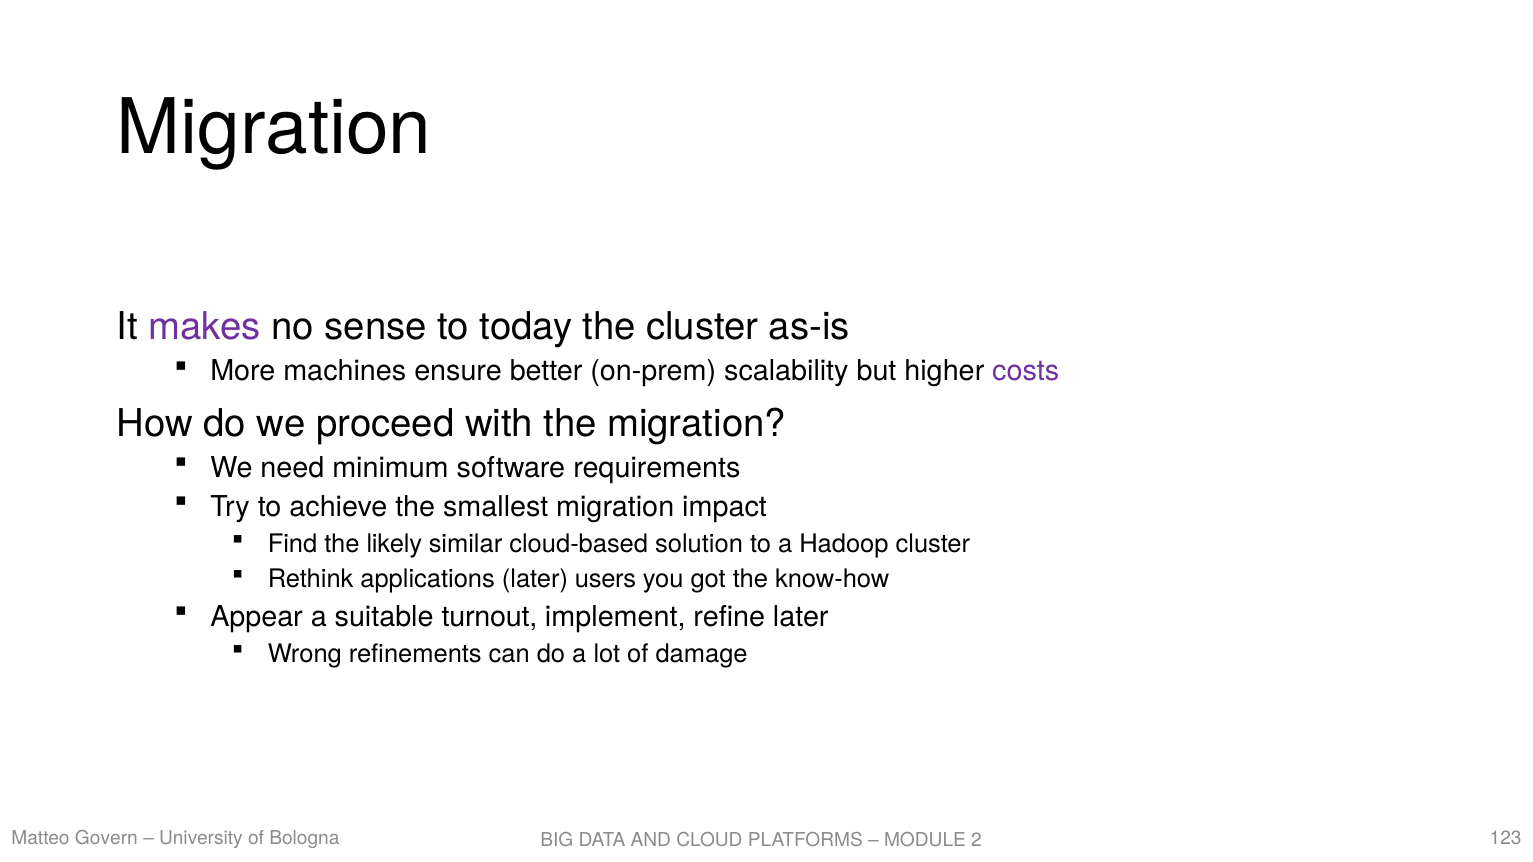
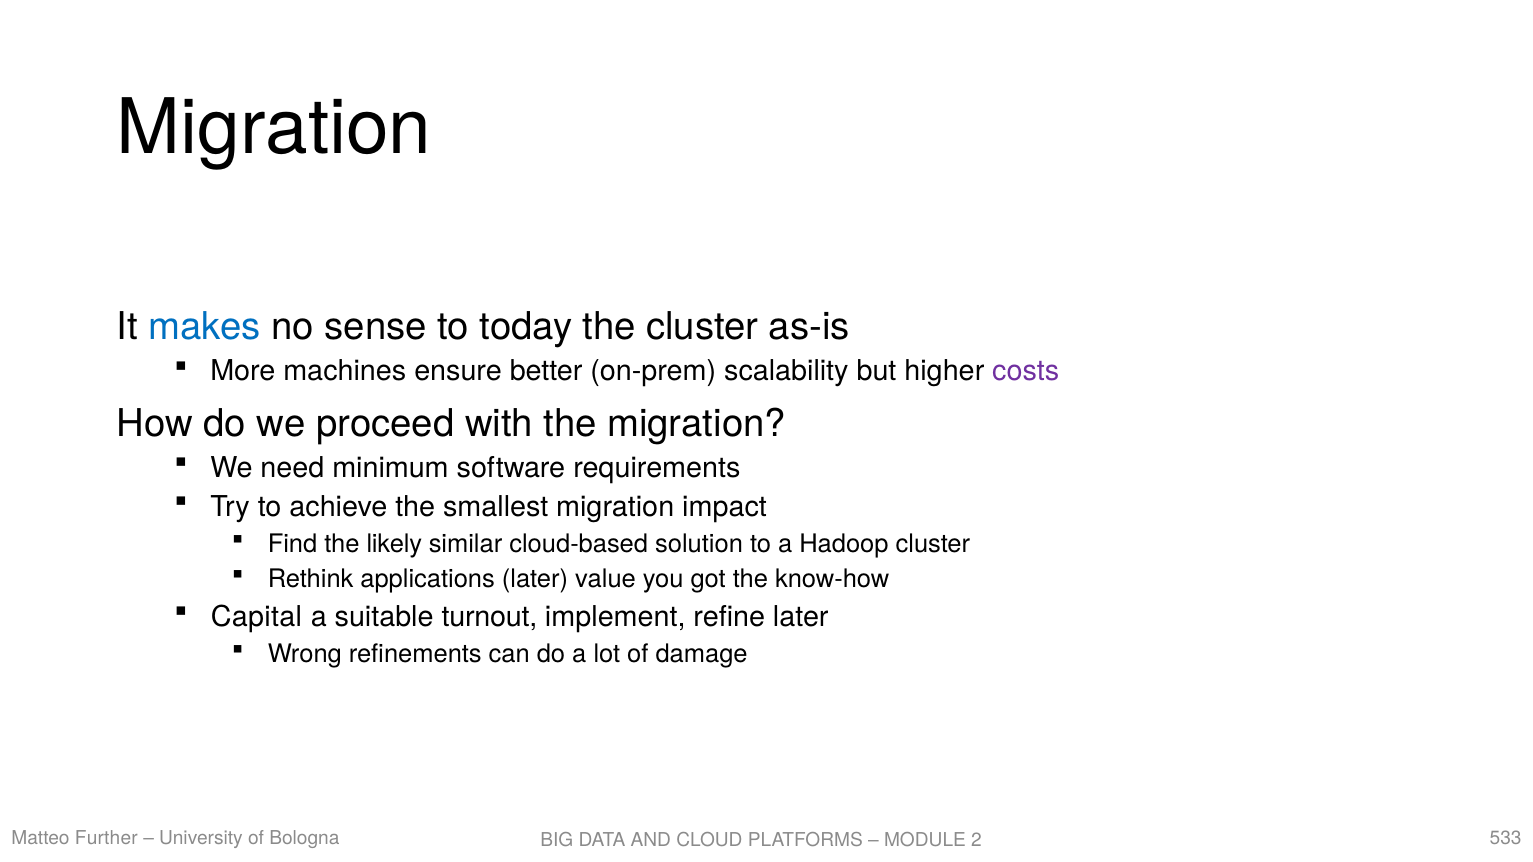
makes colour: purple -> blue (205, 327)
users: users -> value (605, 580)
Appear: Appear -> Capital (256, 617)
Govern: Govern -> Further (106, 838)
123: 123 -> 533 (1506, 838)
